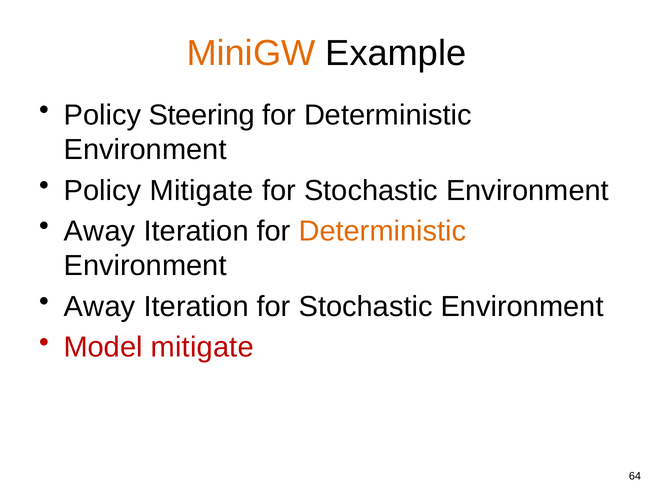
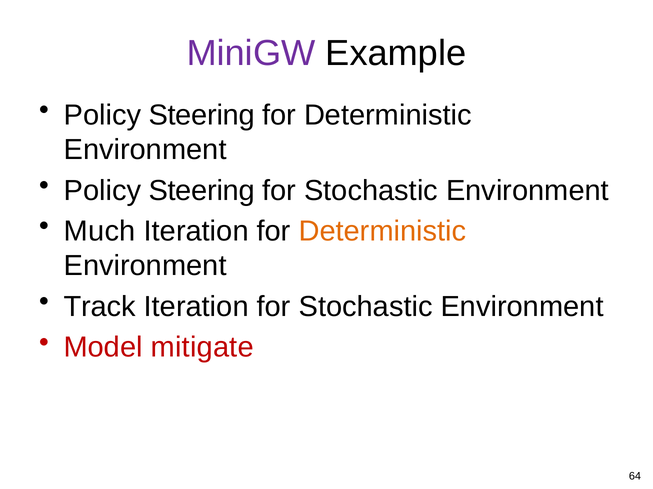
MiniGW colour: orange -> purple (251, 53)
Mitigate: Mitigate -> Steering (202, 191)
Away: Away -> Much (100, 231)
Away: Away -> Track (100, 307)
